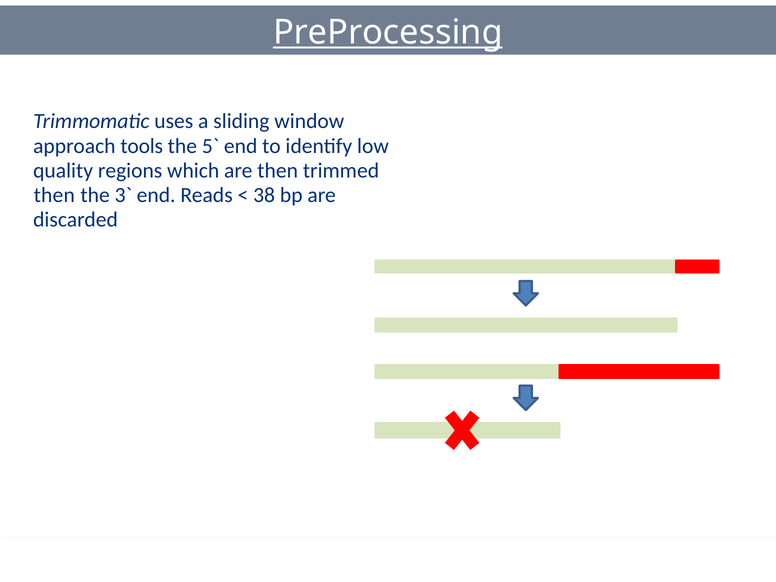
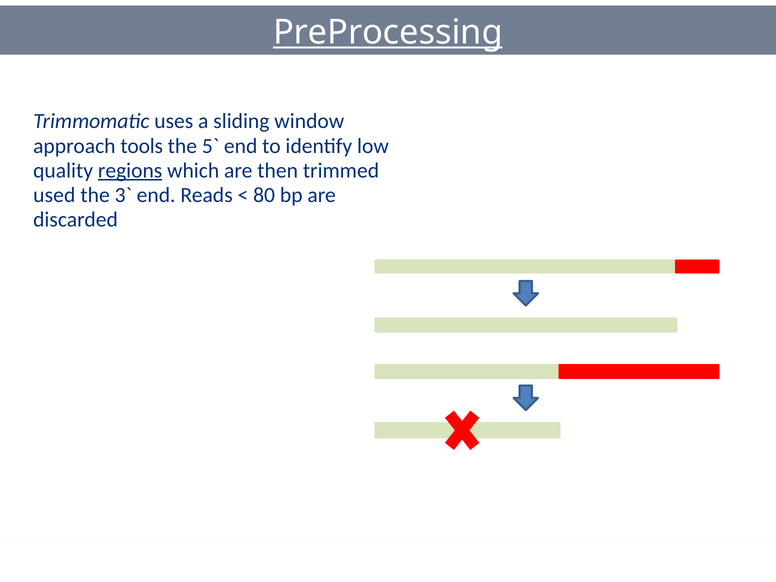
regions underline: none -> present (130, 170)
then: then -> used (54, 195)
38: 38 -> 80 (264, 195)
